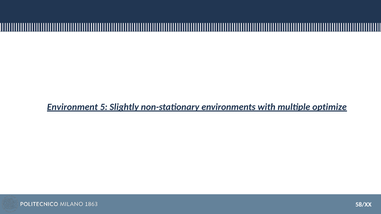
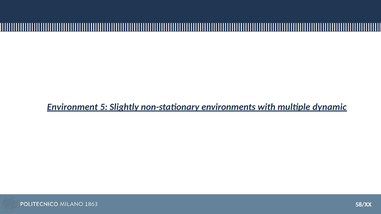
optimize: optimize -> dynamic (330, 107)
